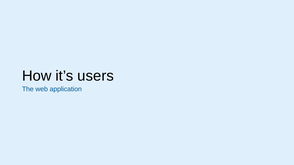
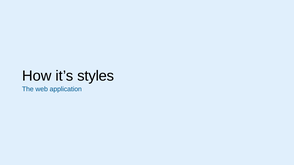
users: users -> styles (96, 76)
